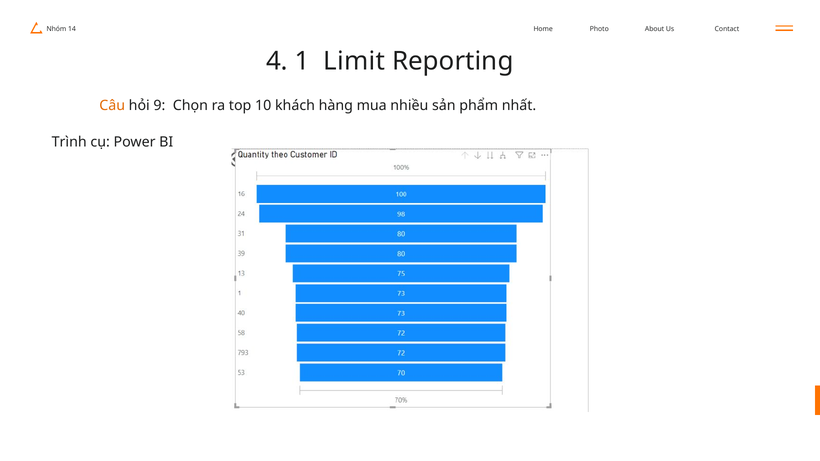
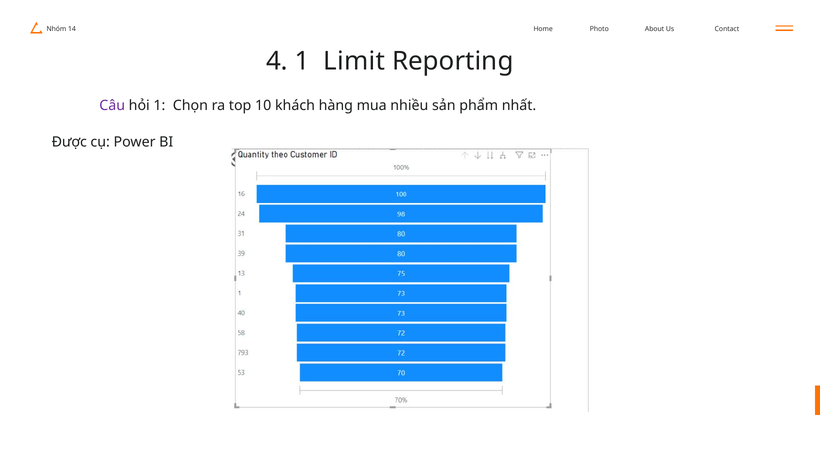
Câu colour: orange -> purple (112, 106)
hỏi 9: 9 -> 1 (159, 106)
Trình: Trình -> Được (69, 142)
